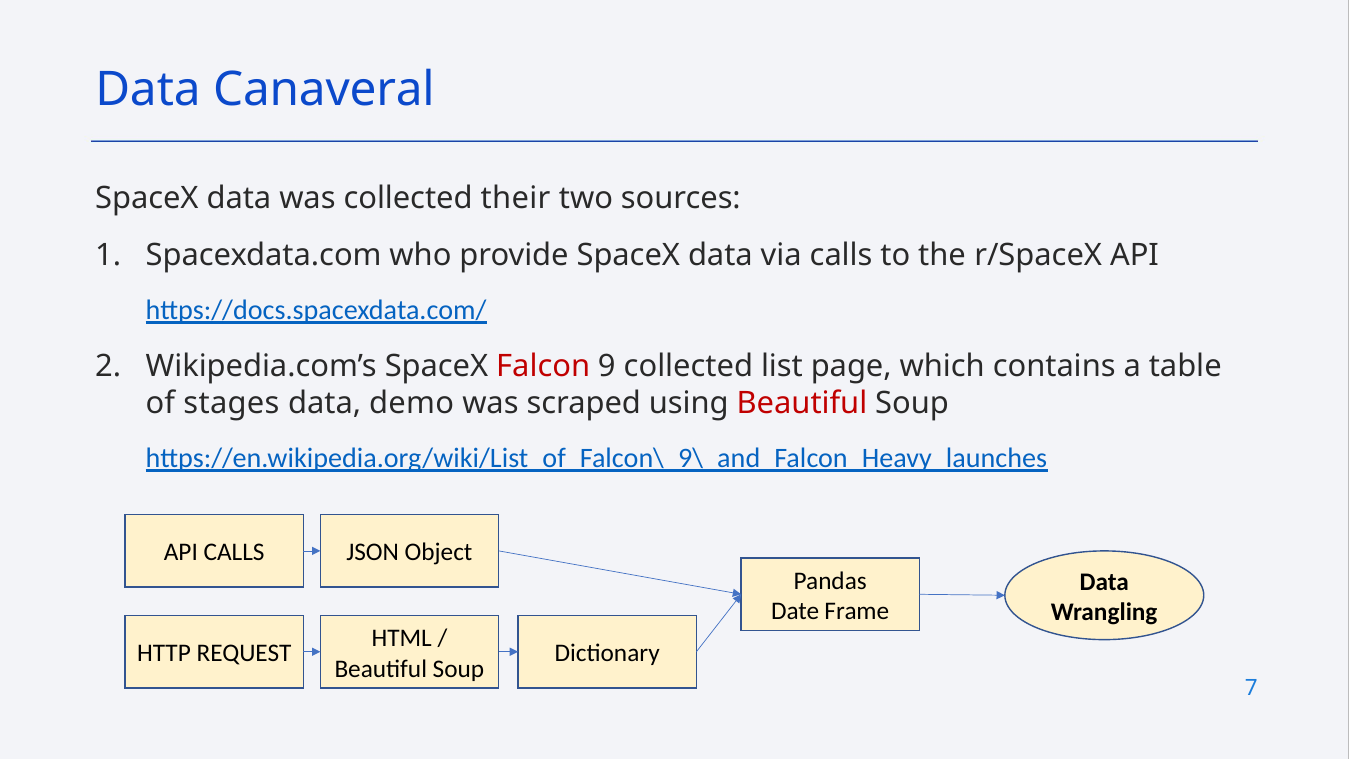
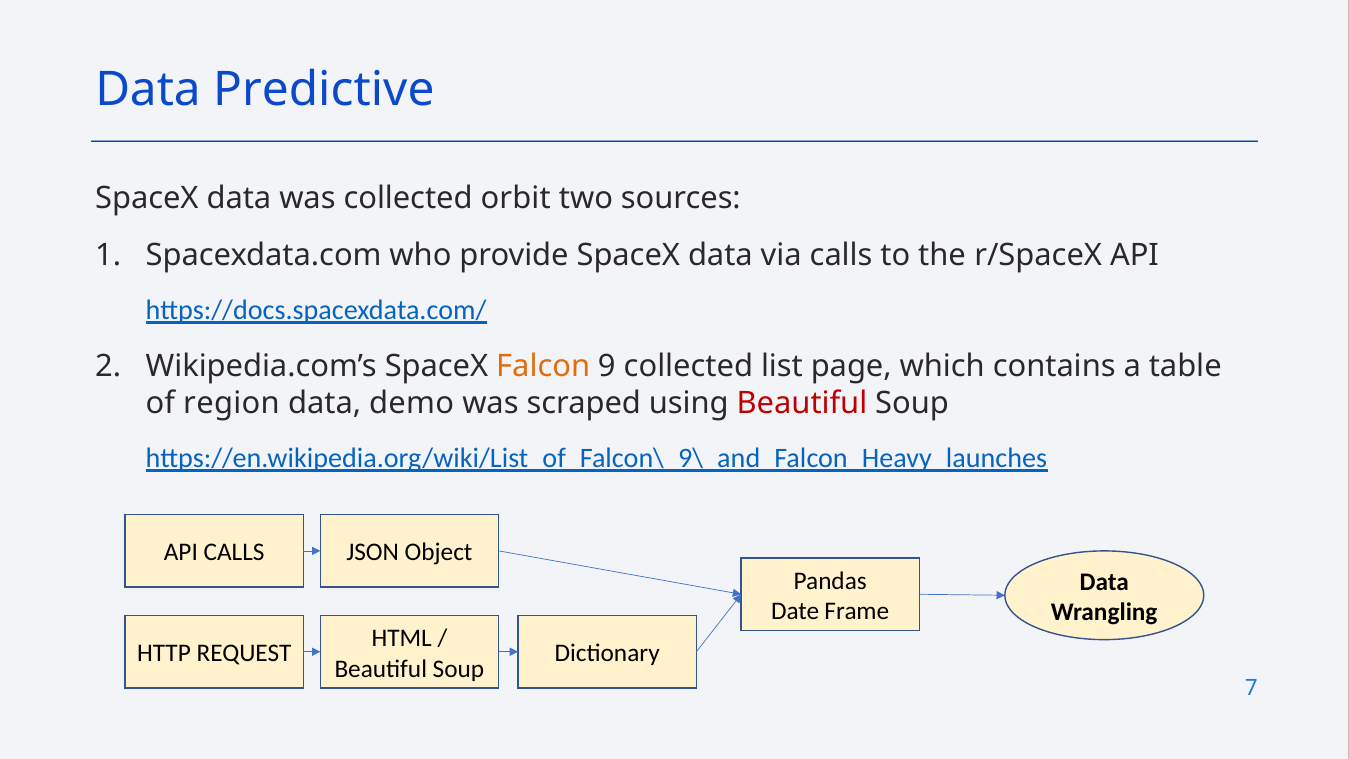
Canaveral: Canaveral -> Predictive (324, 90)
their: their -> orbit (516, 198)
Falcon colour: red -> orange (543, 366)
stages: stages -> region (231, 403)
